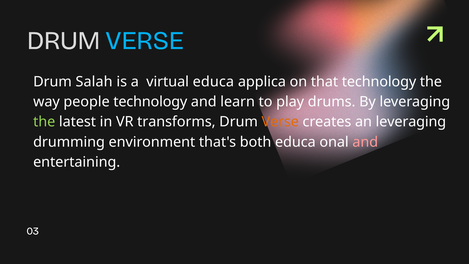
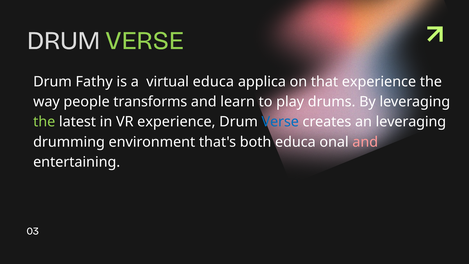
VERSE colour: light blue -> light green (144, 41)
Salah: Salah -> Fathy (94, 82)
that technology: technology -> experience (379, 82)
people technology: technology -> transforms (150, 102)
VR transforms: transforms -> experience (176, 122)
Verse colour: orange -> blue (280, 122)
